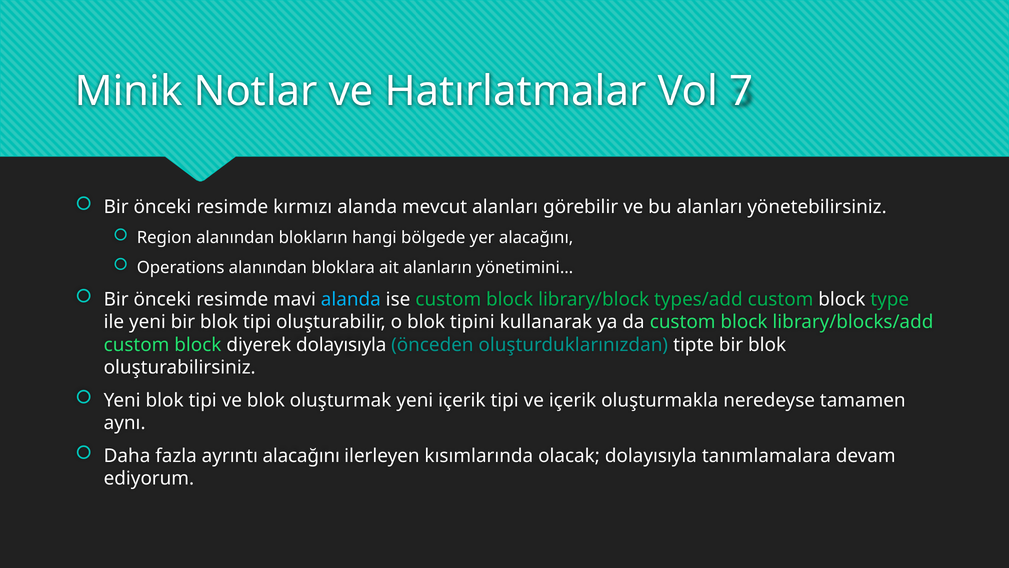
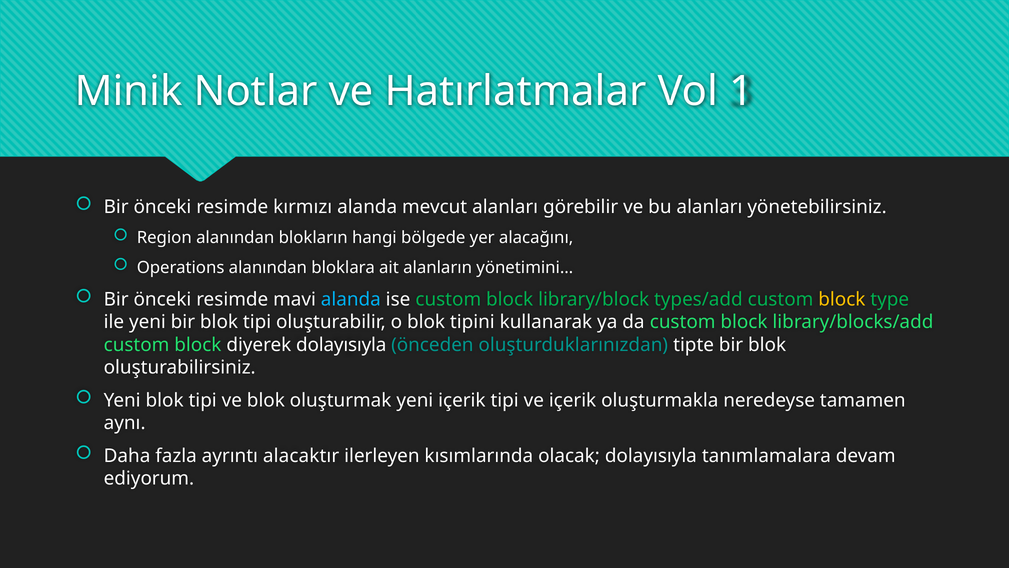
7: 7 -> 1 (741, 91)
block colour: white -> yellow (842, 299)
ayrıntı alacağını: alacağını -> alacaktır (301, 456)
